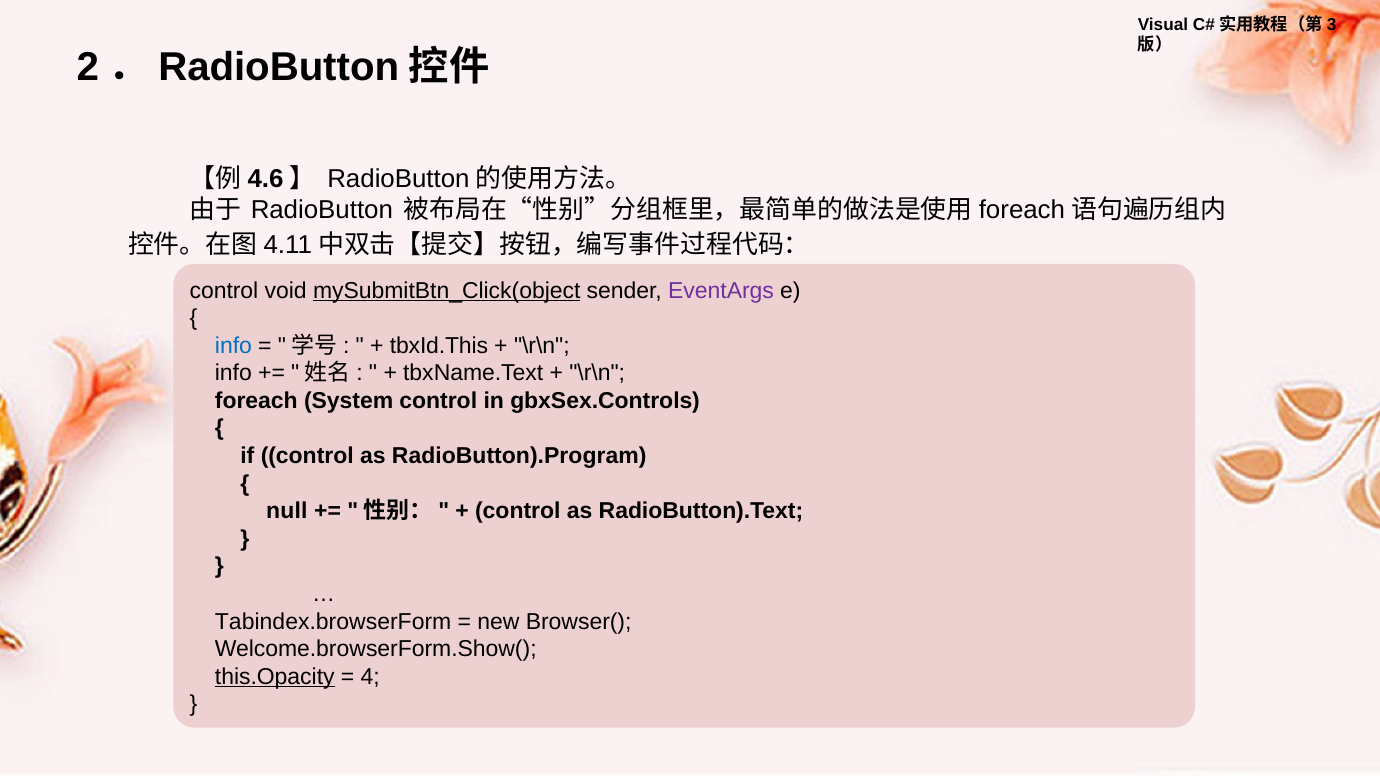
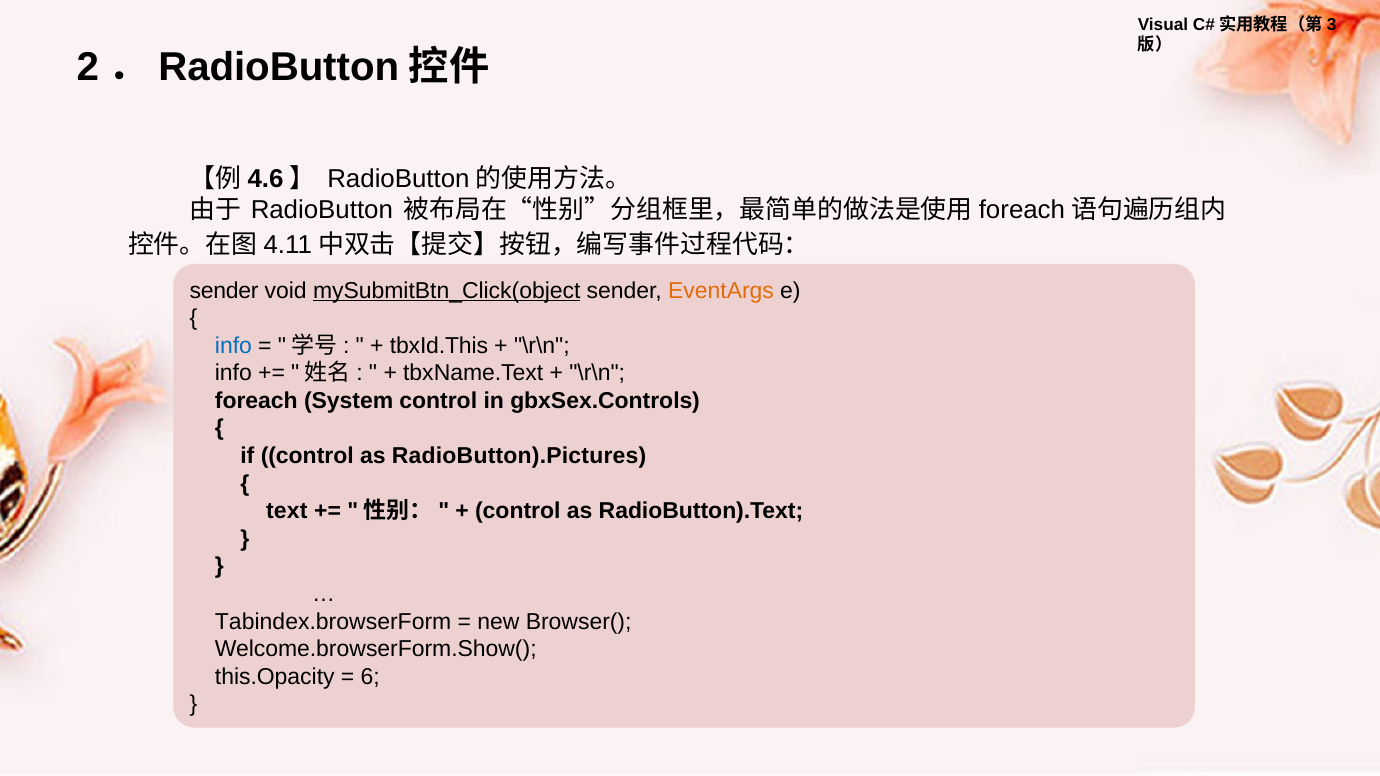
control: control -> sender (224, 291)
EventArgs colour: purple -> orange (721, 291)
RadioButton).Program: RadioButton).Program -> RadioButton).Pictures (519, 456)
null: null -> text (287, 511)
this.Opacity underline: present -> none (275, 677)
4: 4 -> 6 (370, 677)
